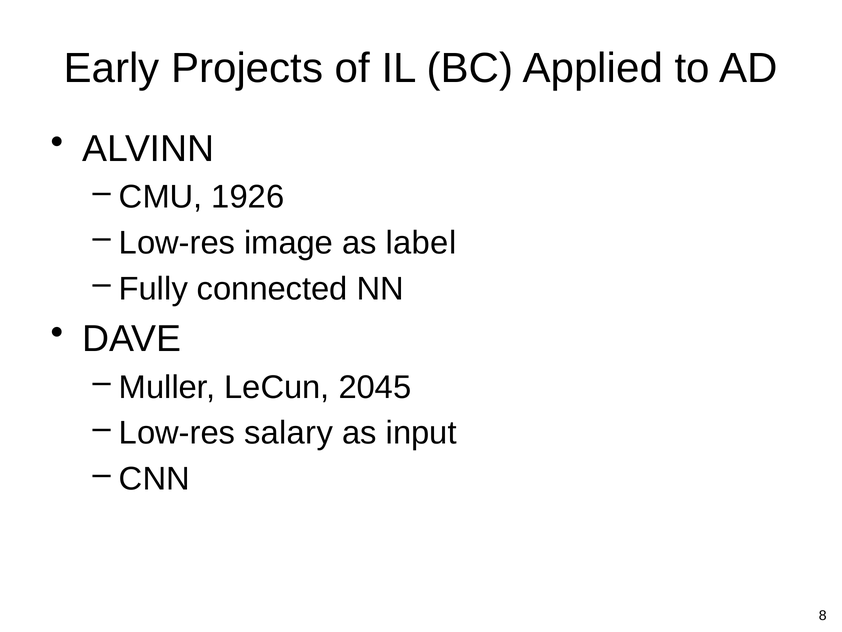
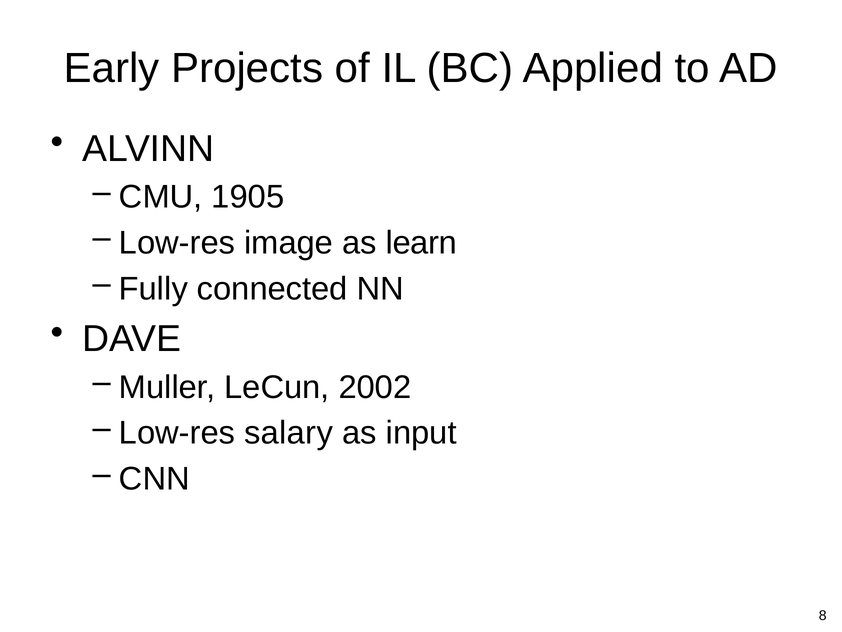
1926: 1926 -> 1905 (248, 197)
label: label -> learn (421, 243)
2045: 2045 -> 2002 (375, 387)
